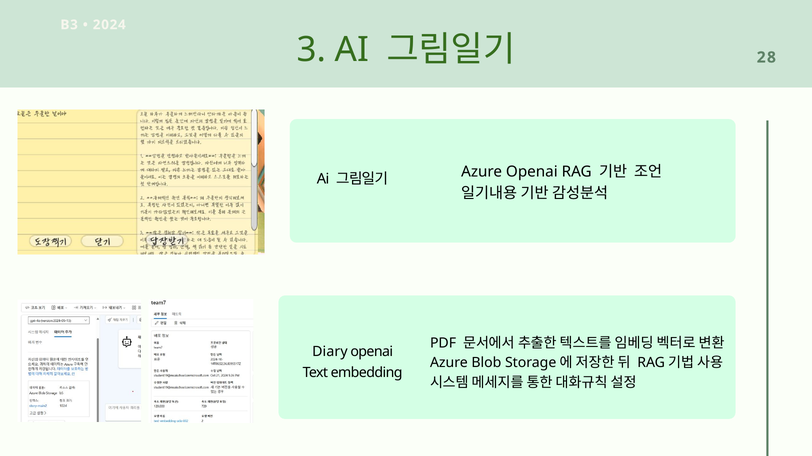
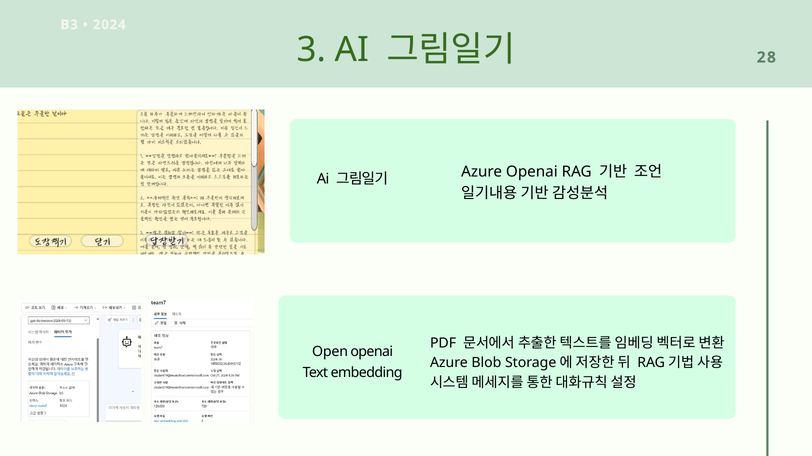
Diary: Diary -> Open (330, 352)
